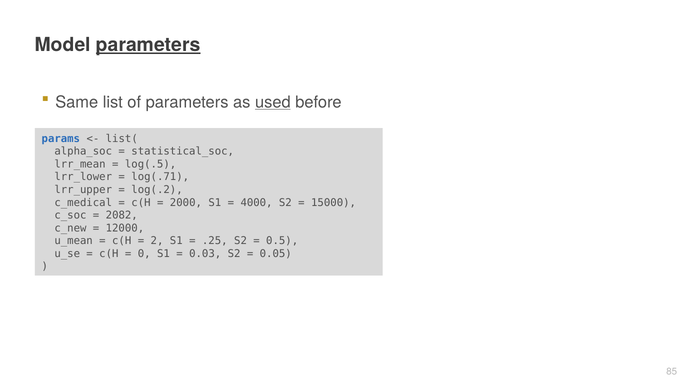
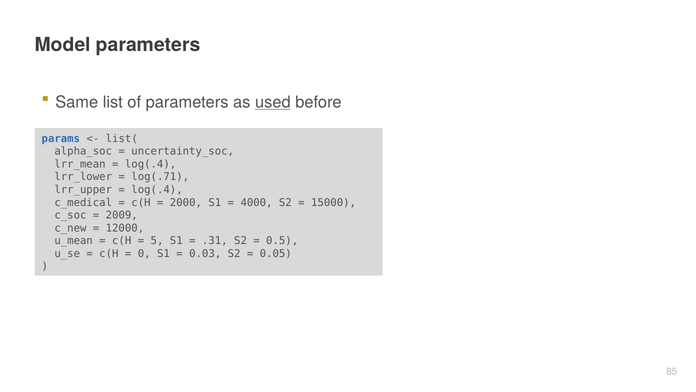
parameters underline: present -> none (148, 45)
statistical_soc: statistical_soc -> uncertainty_soc (183, 151)
log(.5: log(.5 -> log(.4 (151, 164)
log(.2: log(.2 -> log(.4 (157, 190)
2082: 2082 -> 2009 (122, 215)
2: 2 -> 5 (157, 241)
.25: .25 -> .31 (215, 241)
